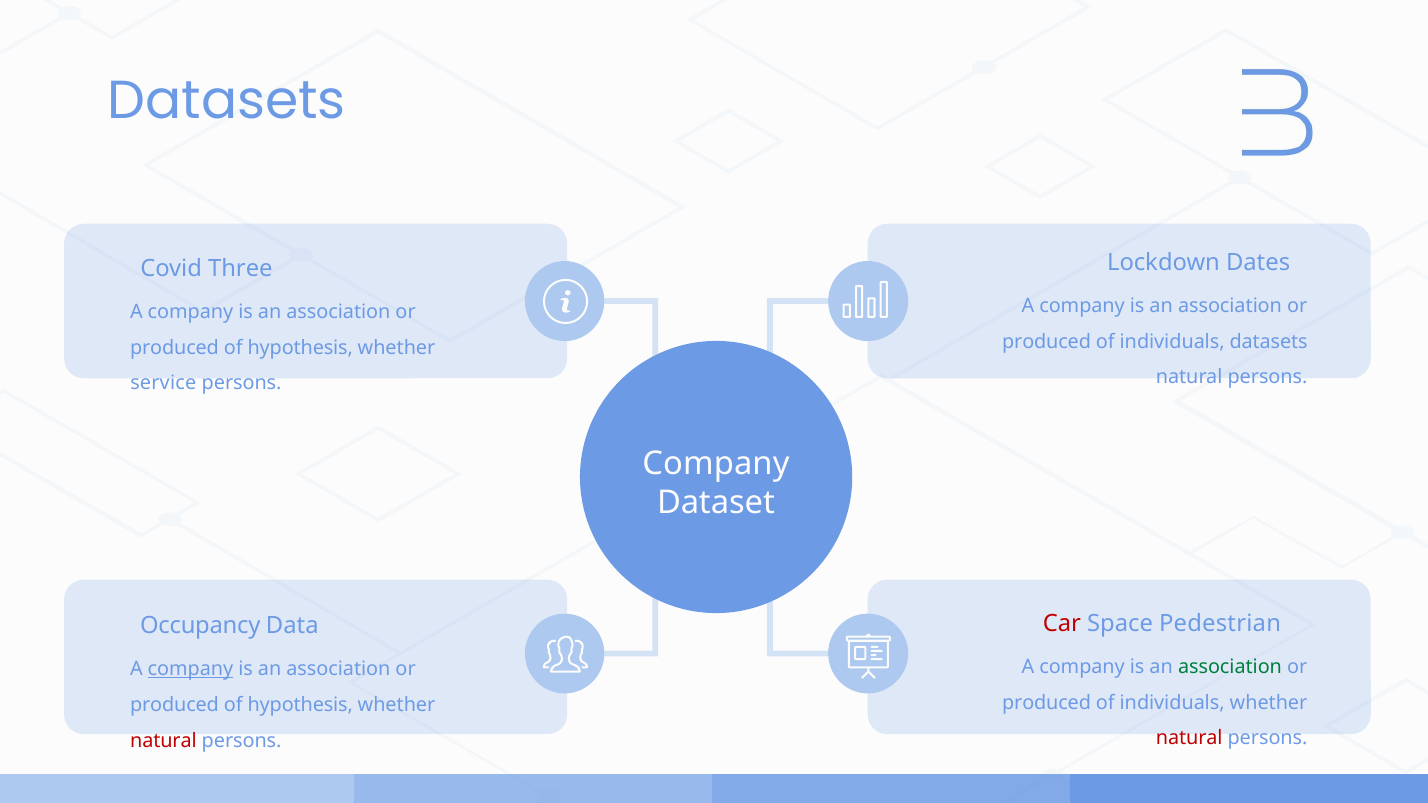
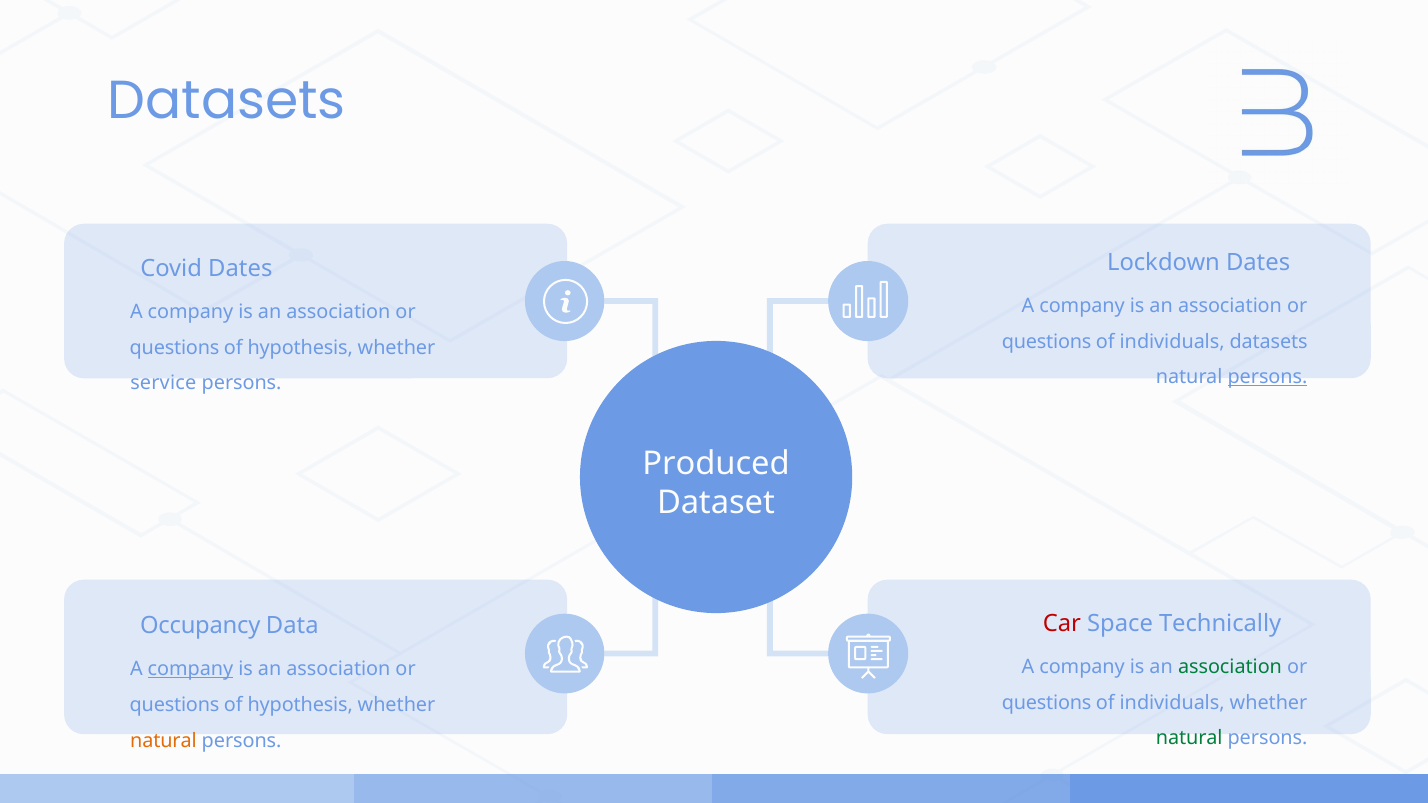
Covid Three: Three -> Dates (240, 269)
produced: produced -> questions (1047, 342)
produced: produced -> questions (175, 348)
persons underline: none -> present (1268, 377)
Company: Company -> Produced (716, 464)
Pedestrian: Pedestrian -> Technically (1220, 623)
produced: produced -> questions (1047, 703)
produced: produced -> questions (175, 705)
natural colour: red -> green (1189, 738)
natural colour: red -> orange (163, 741)
